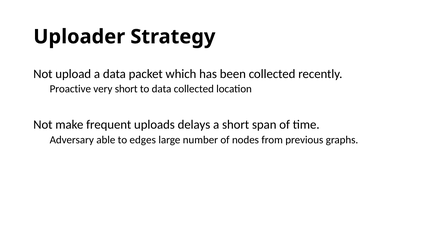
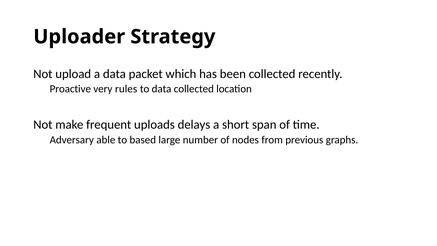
very short: short -> rules (126, 89)
edges: edges -> based (143, 140)
